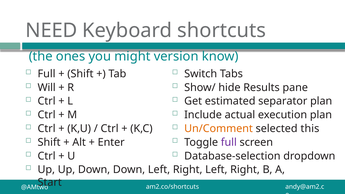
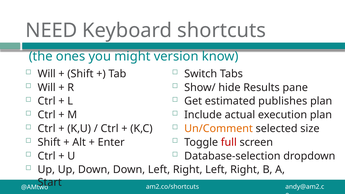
Full: Full -> Will (47, 74)
separator: separator -> publishes (283, 101)
this: this -> size (310, 129)
full colour: purple -> red (229, 142)
